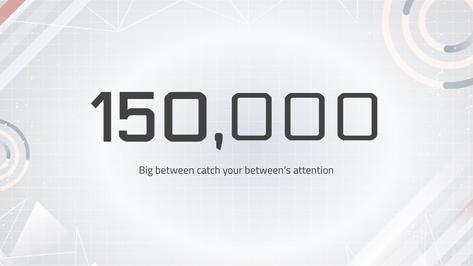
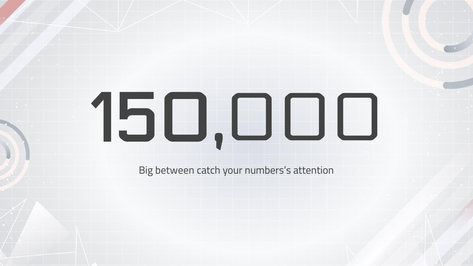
between’s: between’s -> numbers’s (268, 171)
